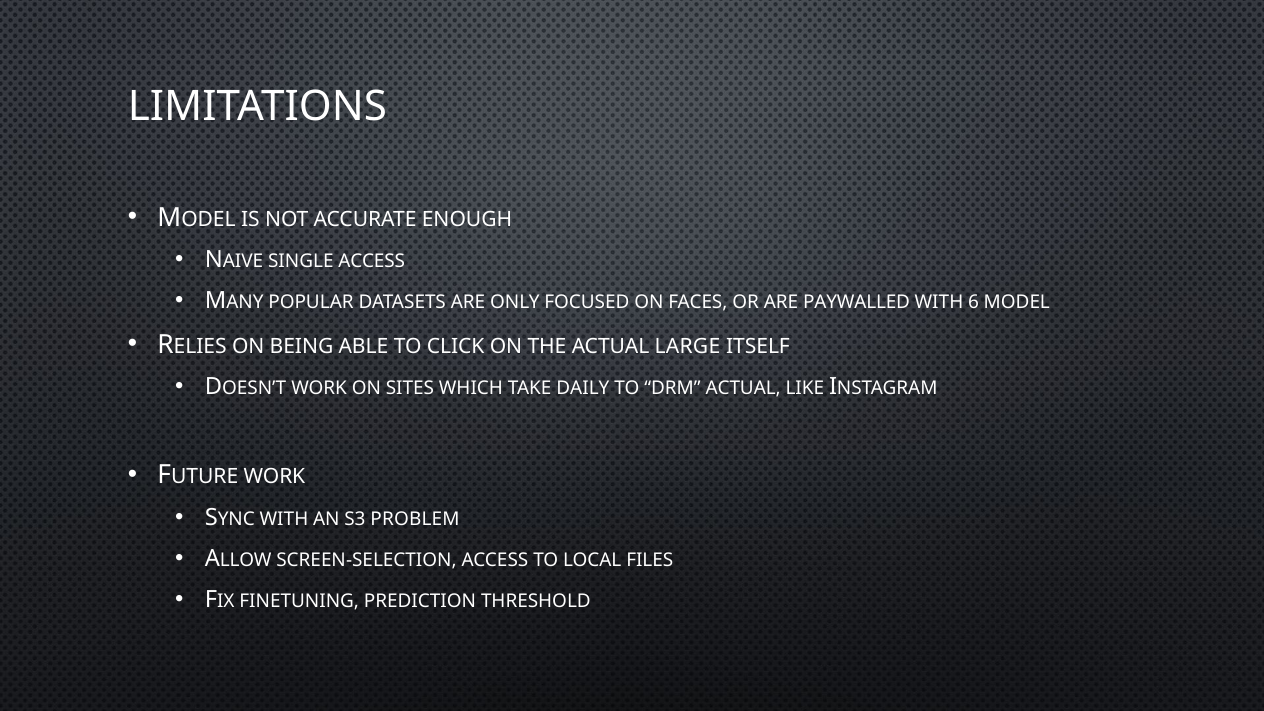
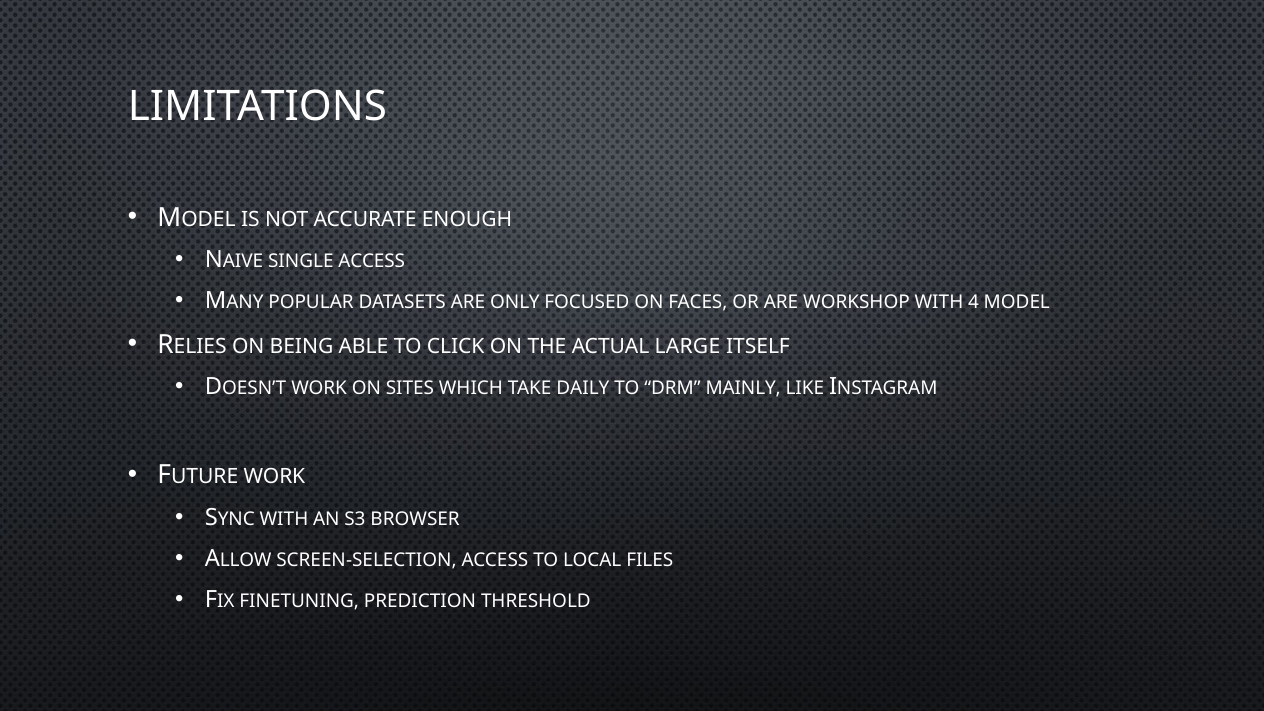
PAYWALLED: PAYWALLED -> WORKSHOP (856, 303)
6: 6 -> 4 (974, 303)
DRM ACTUAL: ACTUAL -> MAINLY (743, 389)
PROBLEM: PROBLEM -> BROWSER (415, 519)
